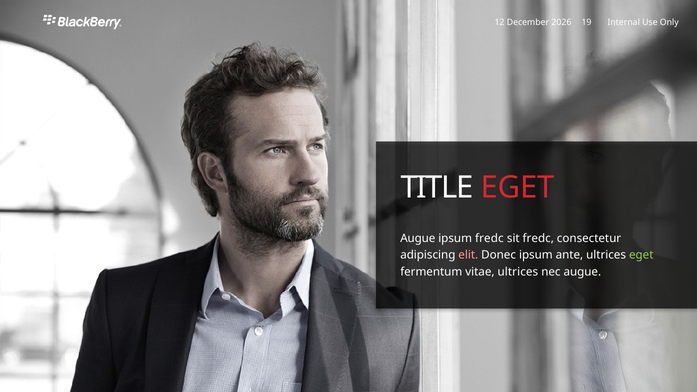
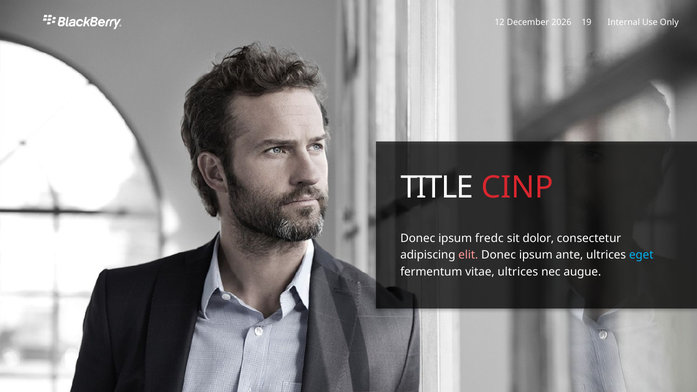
TITLE EGET: EGET -> CINP (517, 187)
Augue: Augue -> Donec (418, 238)
sit fredc: fredc -> dolor (538, 238)
eget colour: light green -> light blue (641, 255)
